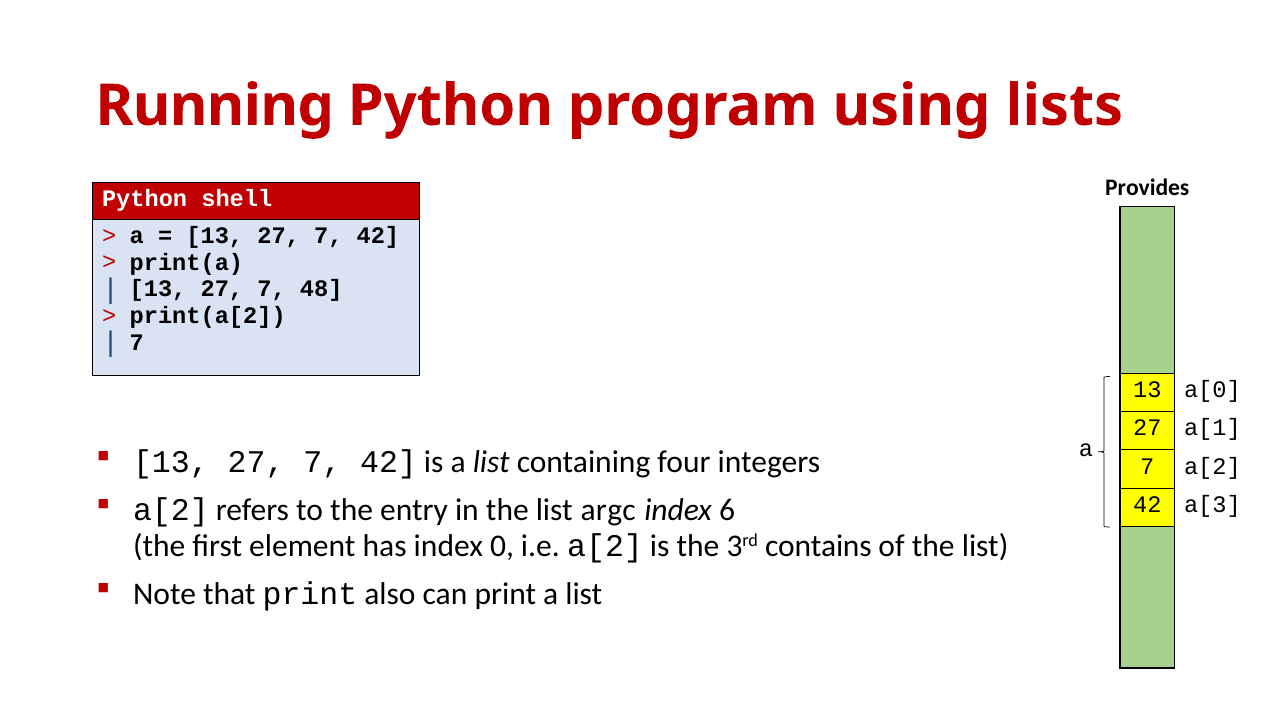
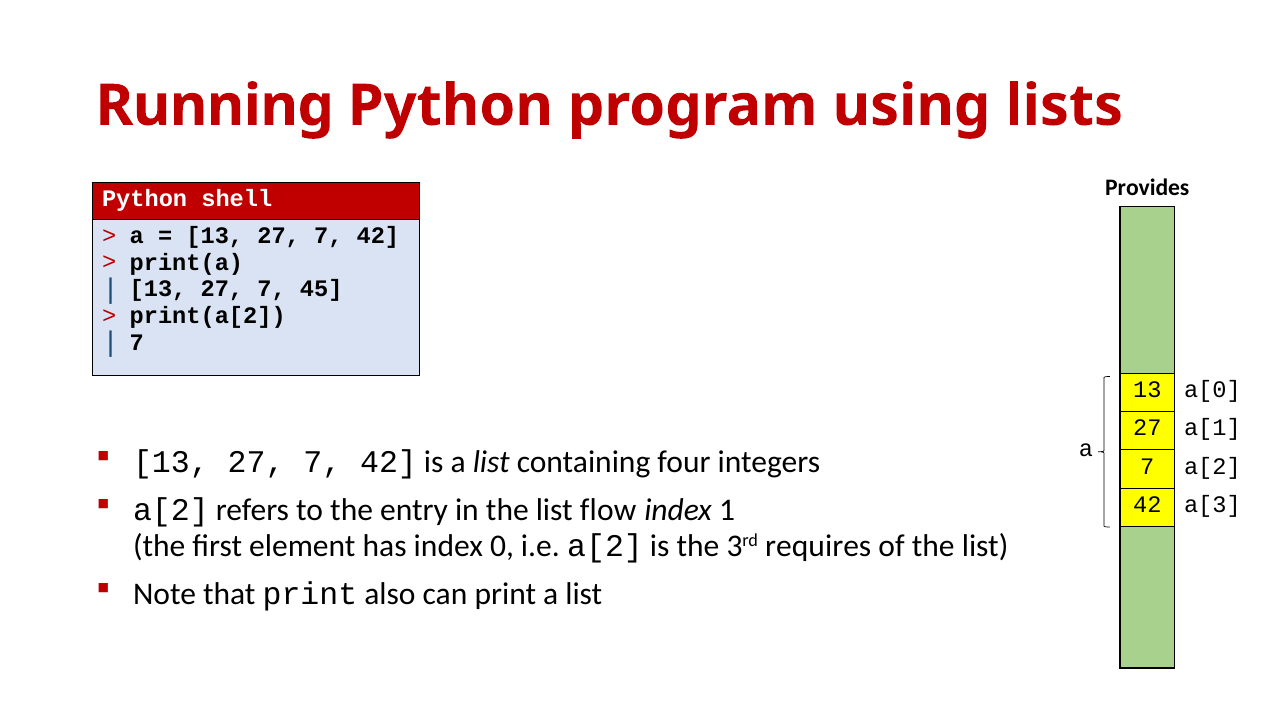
48: 48 -> 45 (321, 289)
argc: argc -> flow (608, 511)
6: 6 -> 1 (727, 511)
contains: contains -> requires (818, 546)
